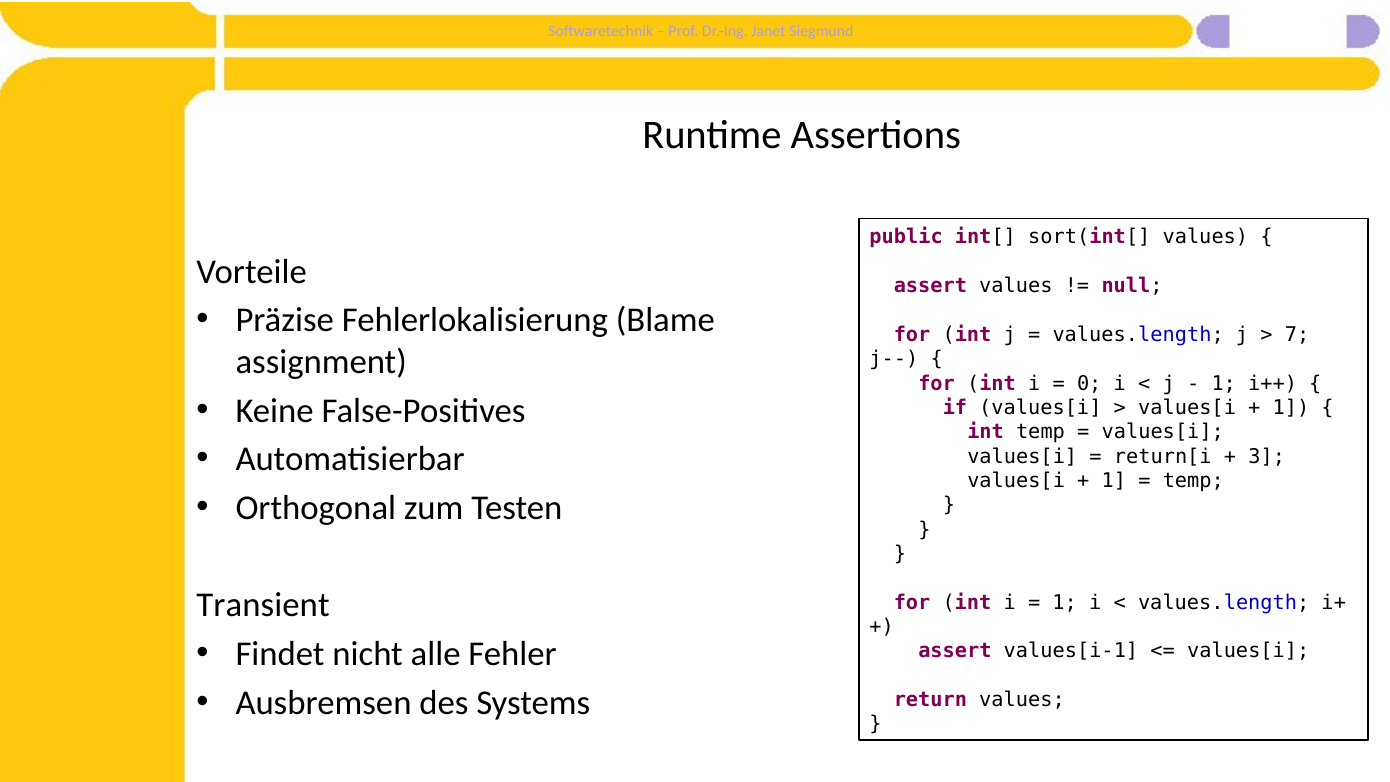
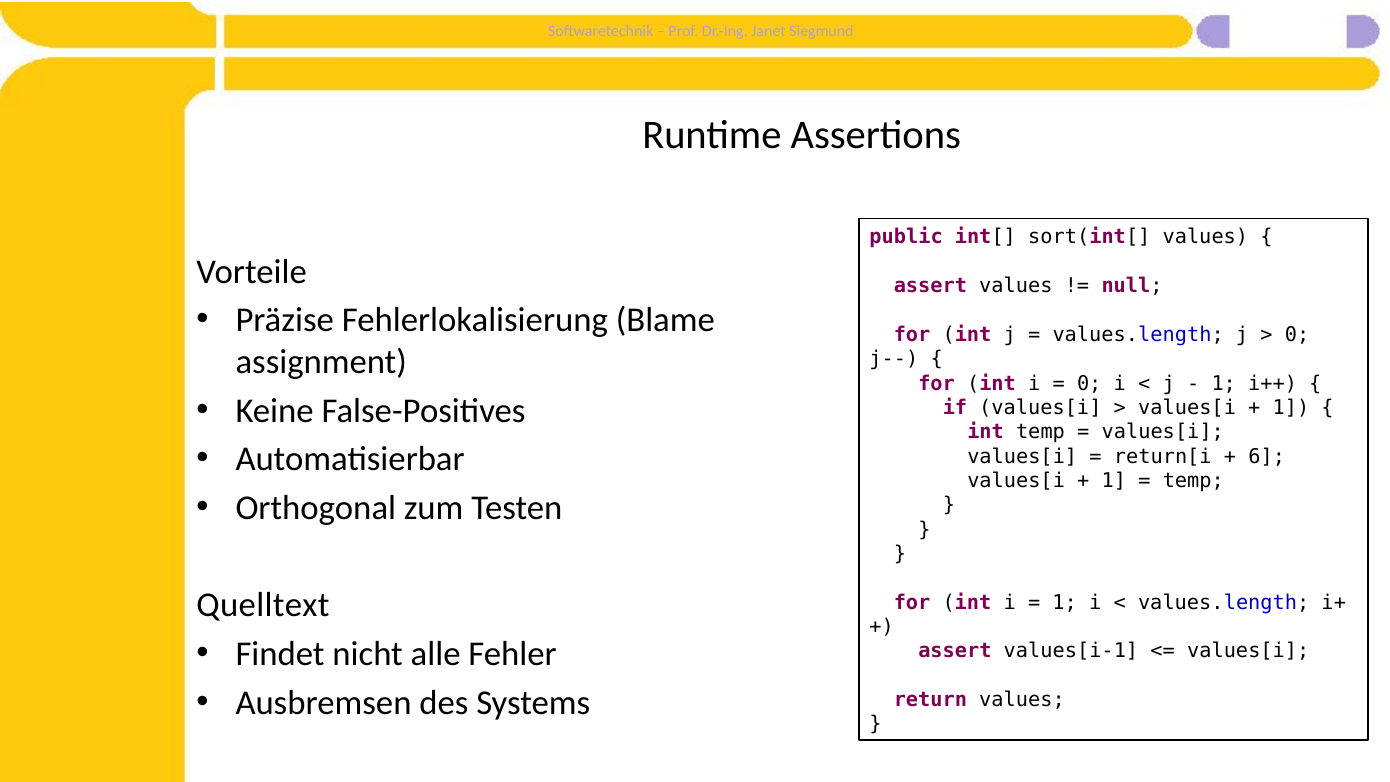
7: 7 -> 0 (1297, 335)
3: 3 -> 6 (1267, 456)
Transient: Transient -> Quelltext (263, 605)
